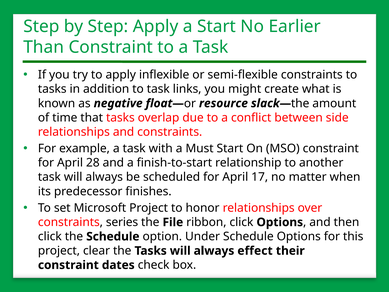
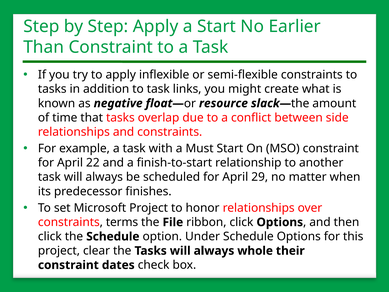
28: 28 -> 22 (93, 163)
17: 17 -> 29 (260, 177)
series: series -> terms (122, 222)
effect: effect -> whole (255, 251)
